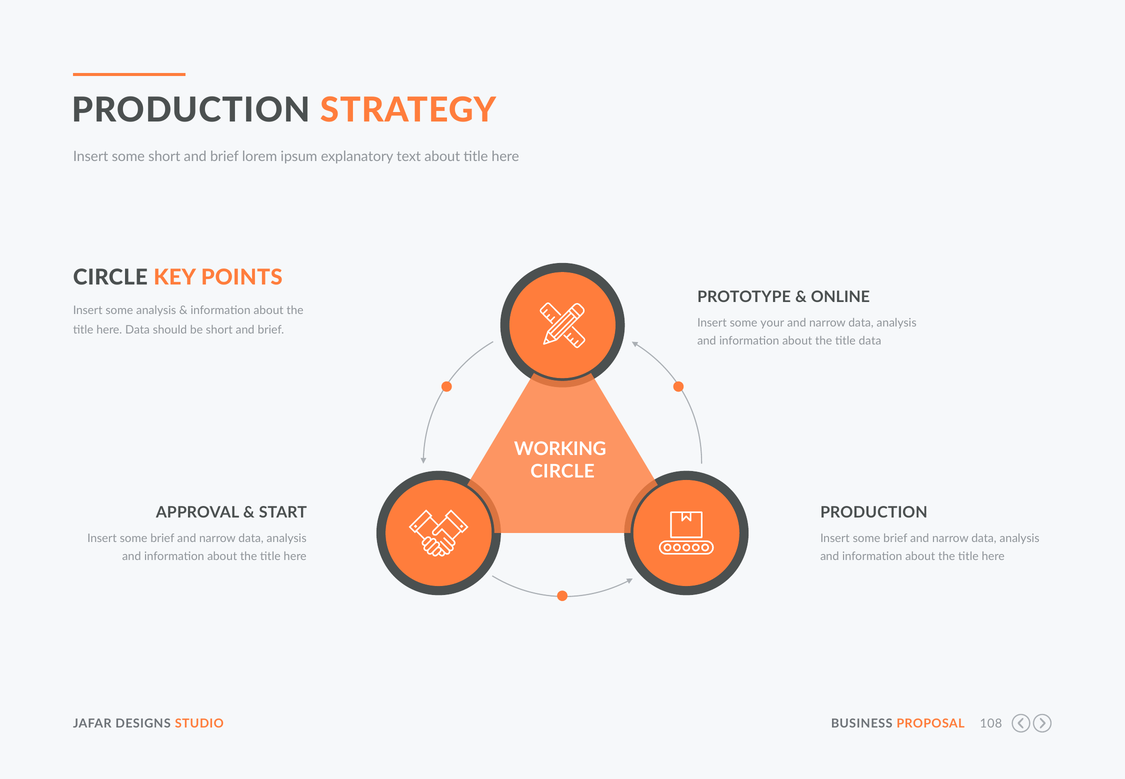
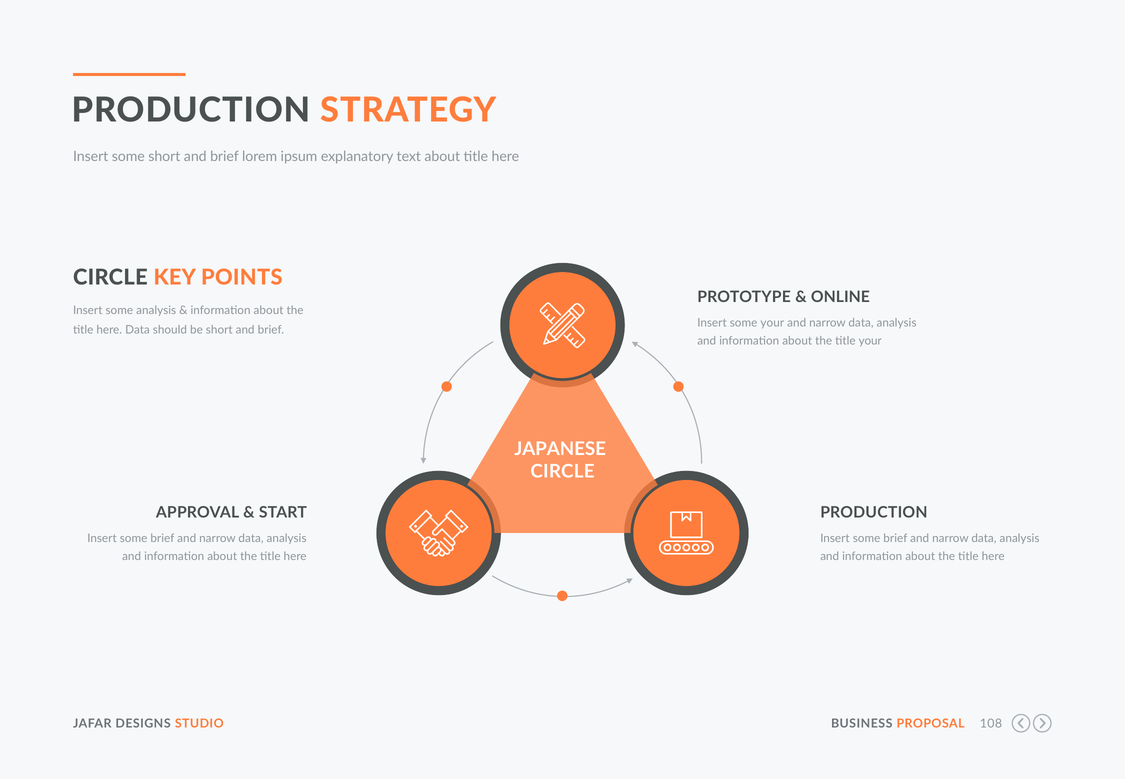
title data: data -> your (870, 341)
WORKING: WORKING -> JAPANESE (560, 449)
